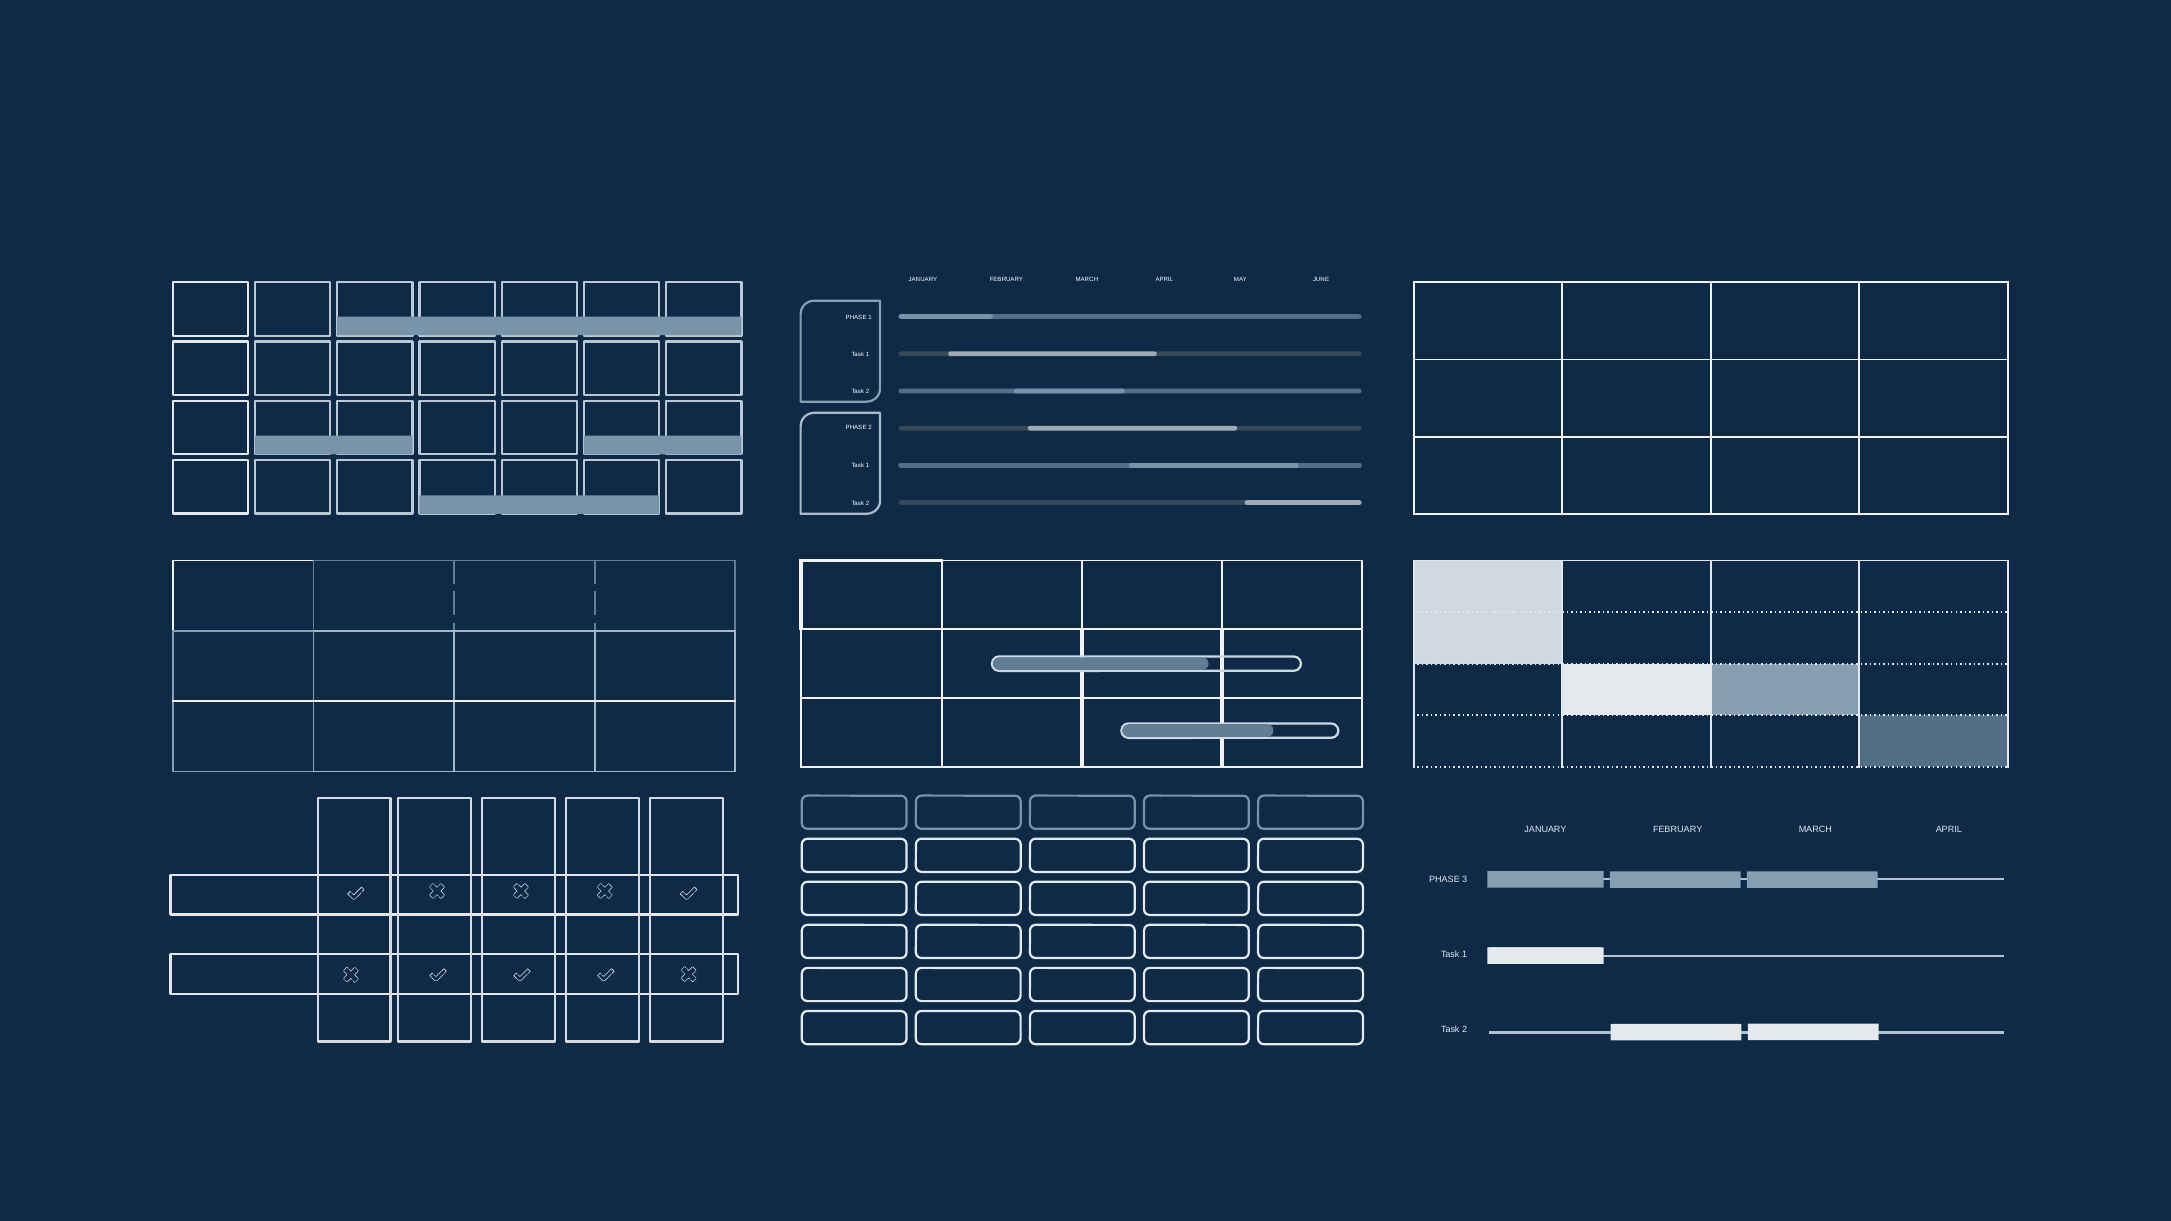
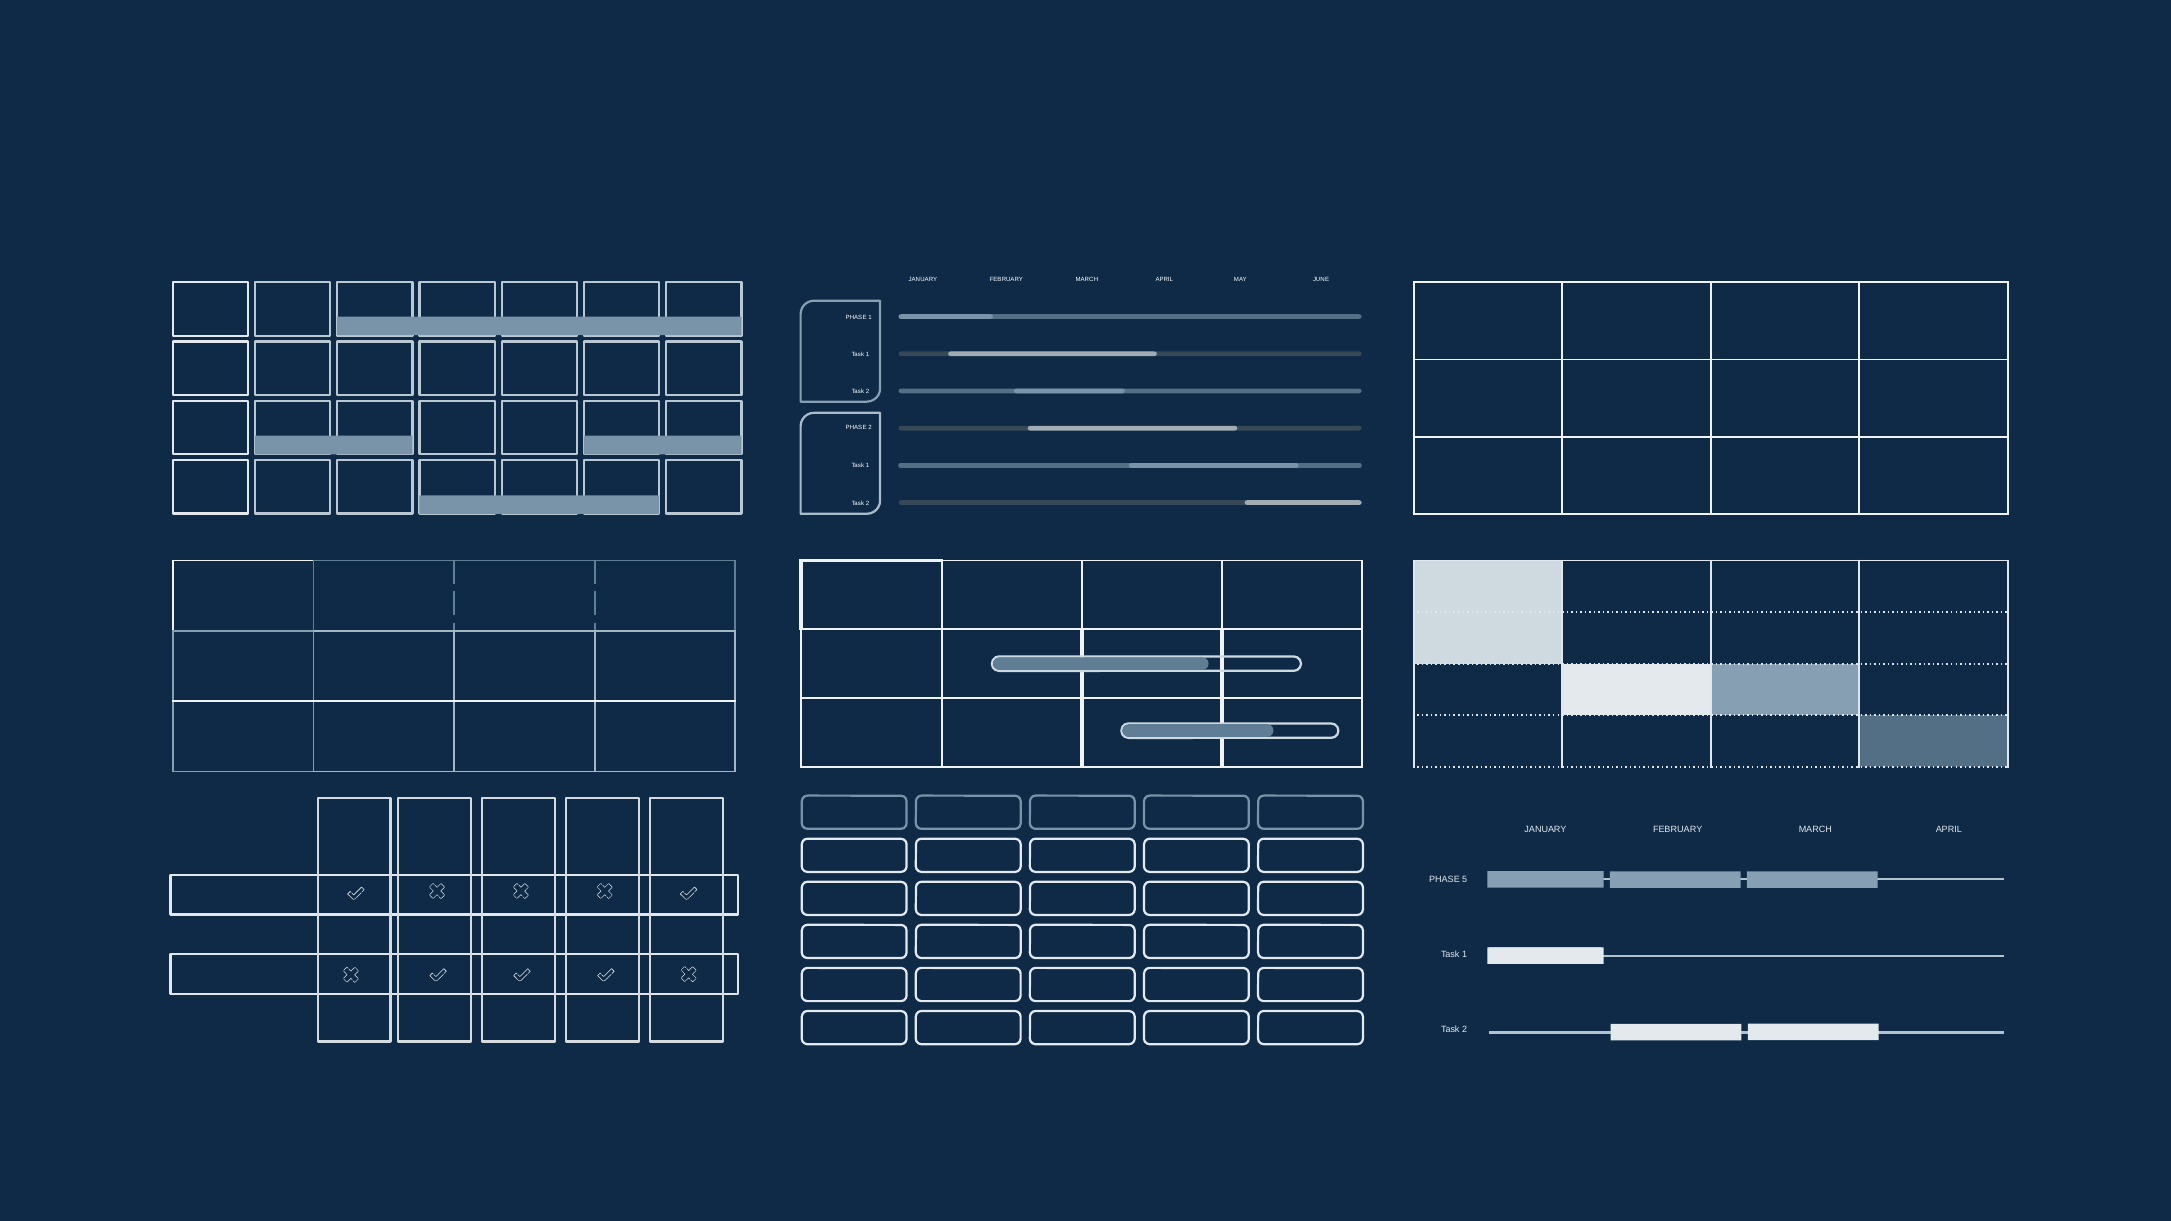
3: 3 -> 5 (1465, 880)
